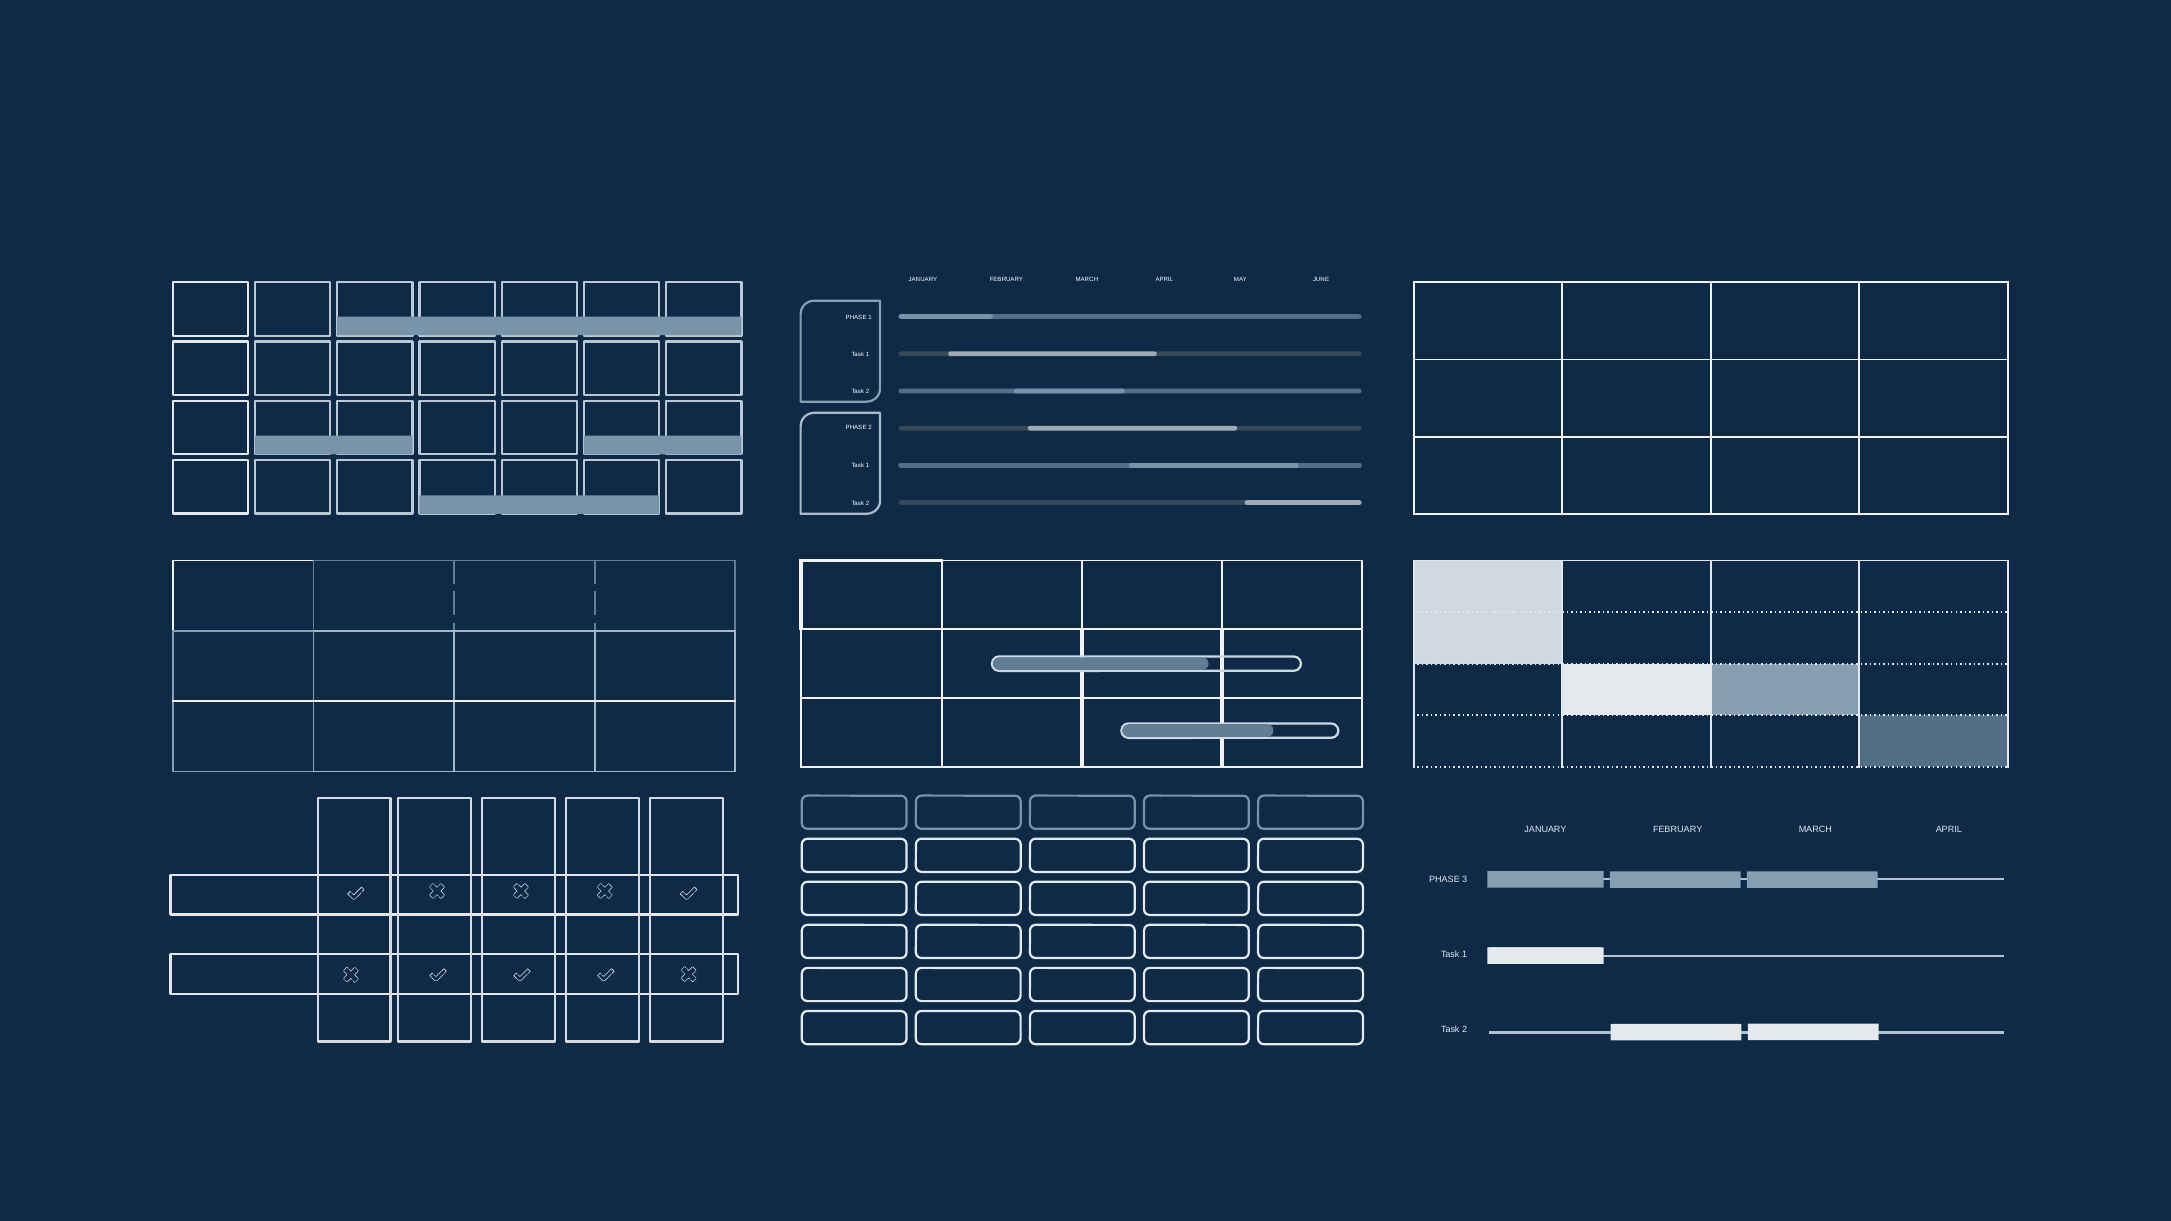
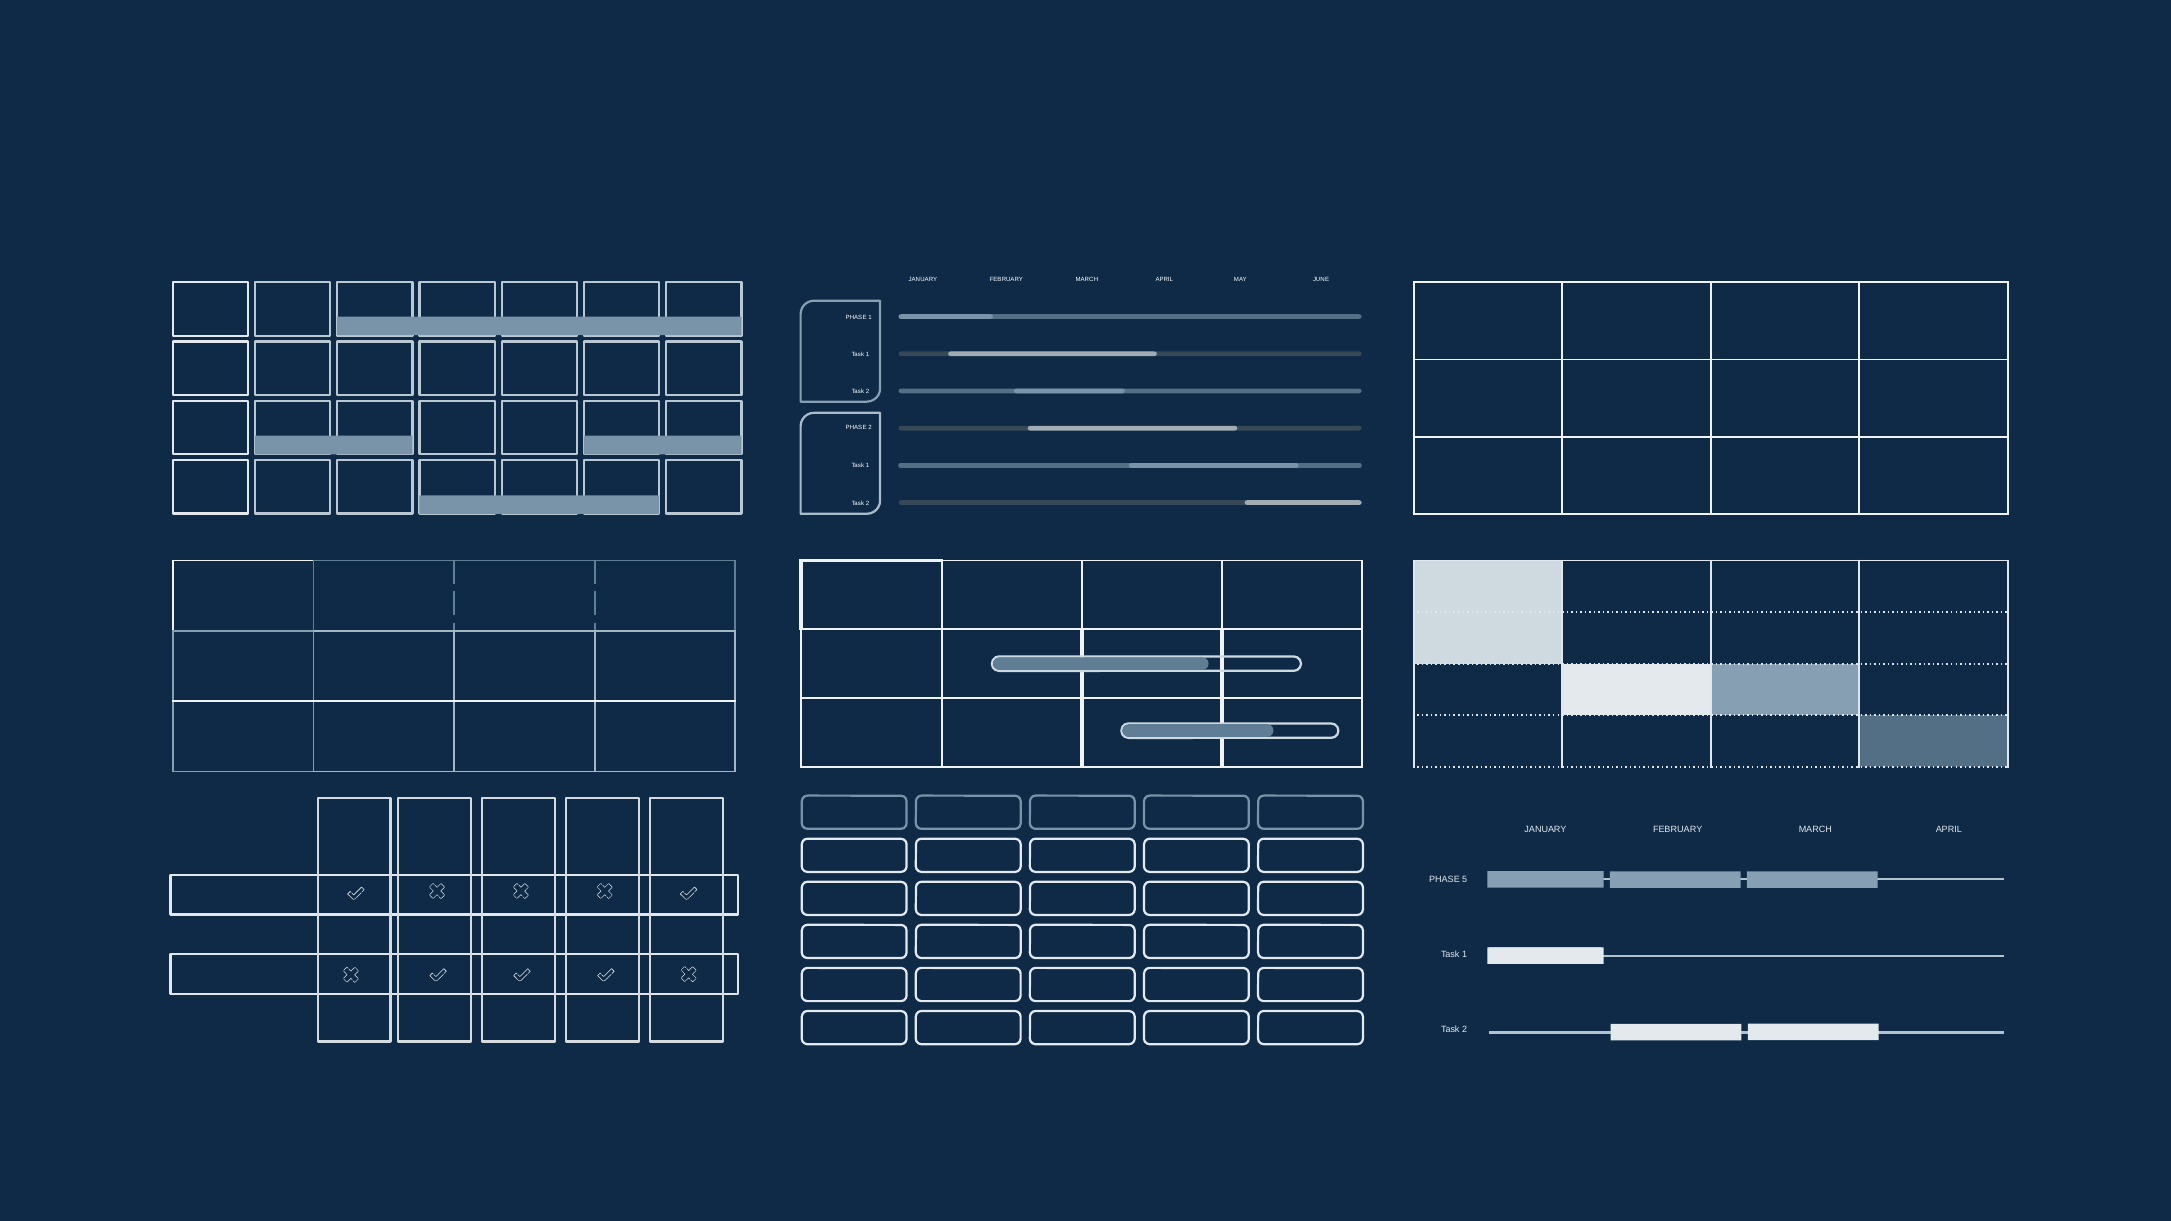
3: 3 -> 5 (1465, 880)
